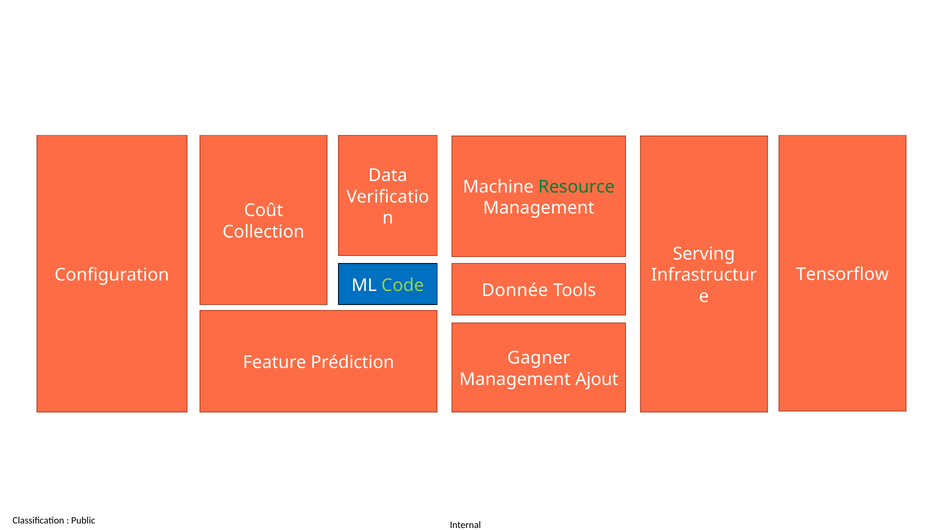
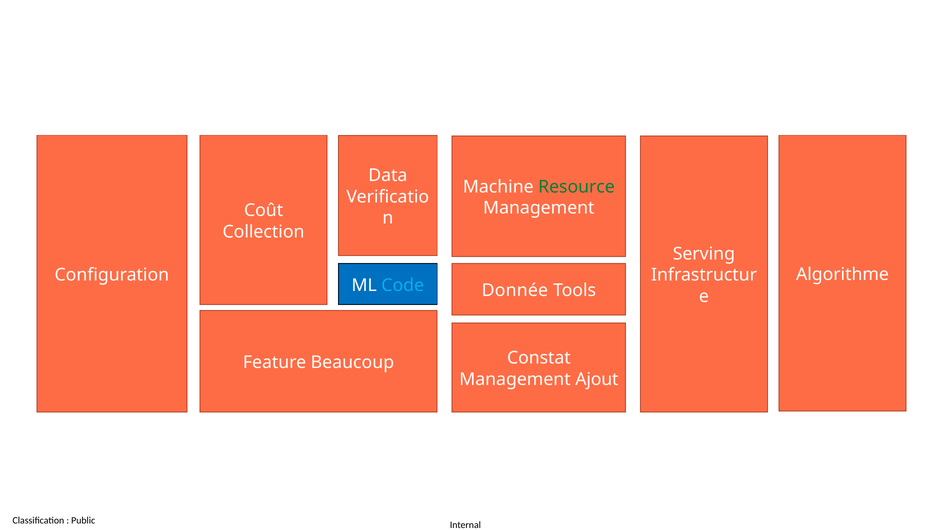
Tensorflow: Tensorflow -> Algorithme (842, 275)
Code colour: light green -> light blue (403, 286)
Gagner: Gagner -> Constat (539, 358)
Prédiction: Prédiction -> Beaucoup (352, 363)
